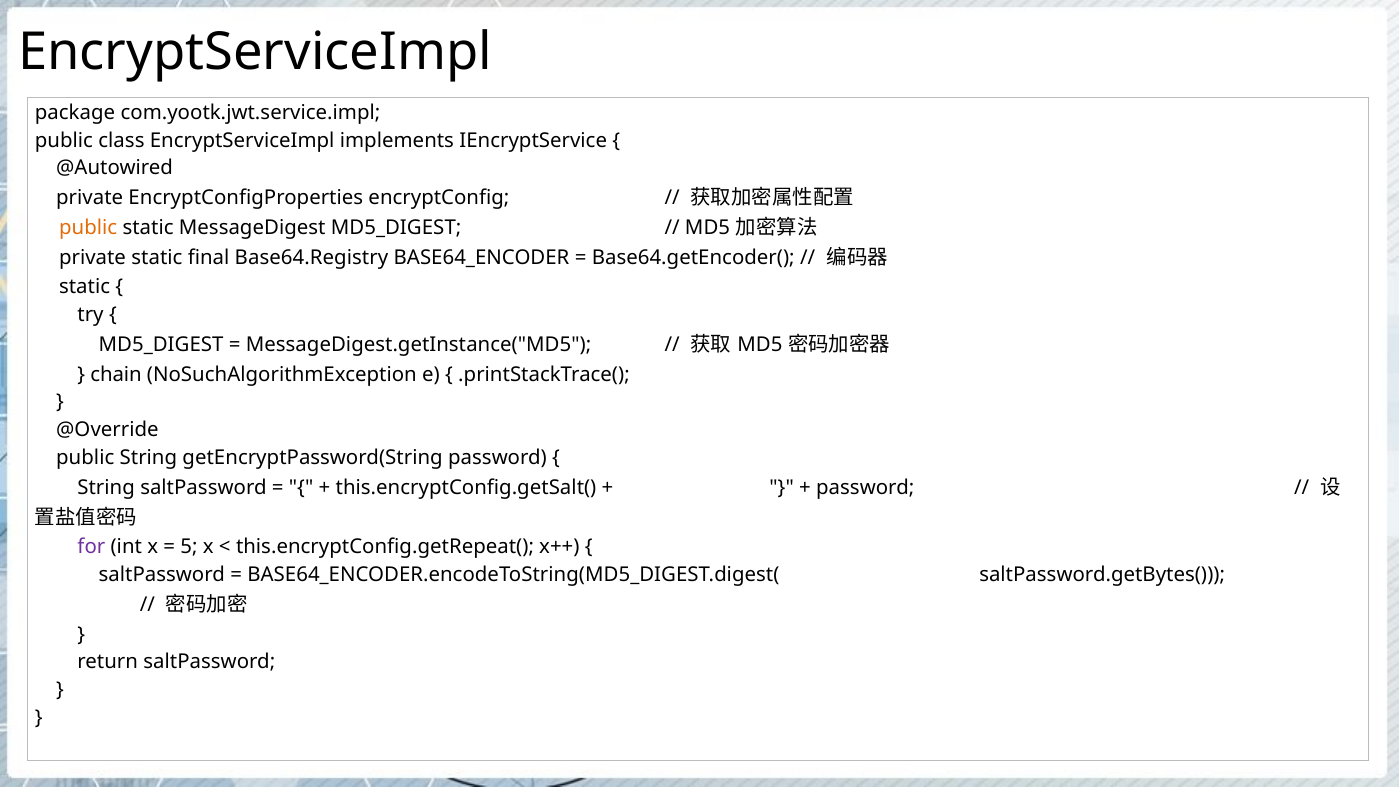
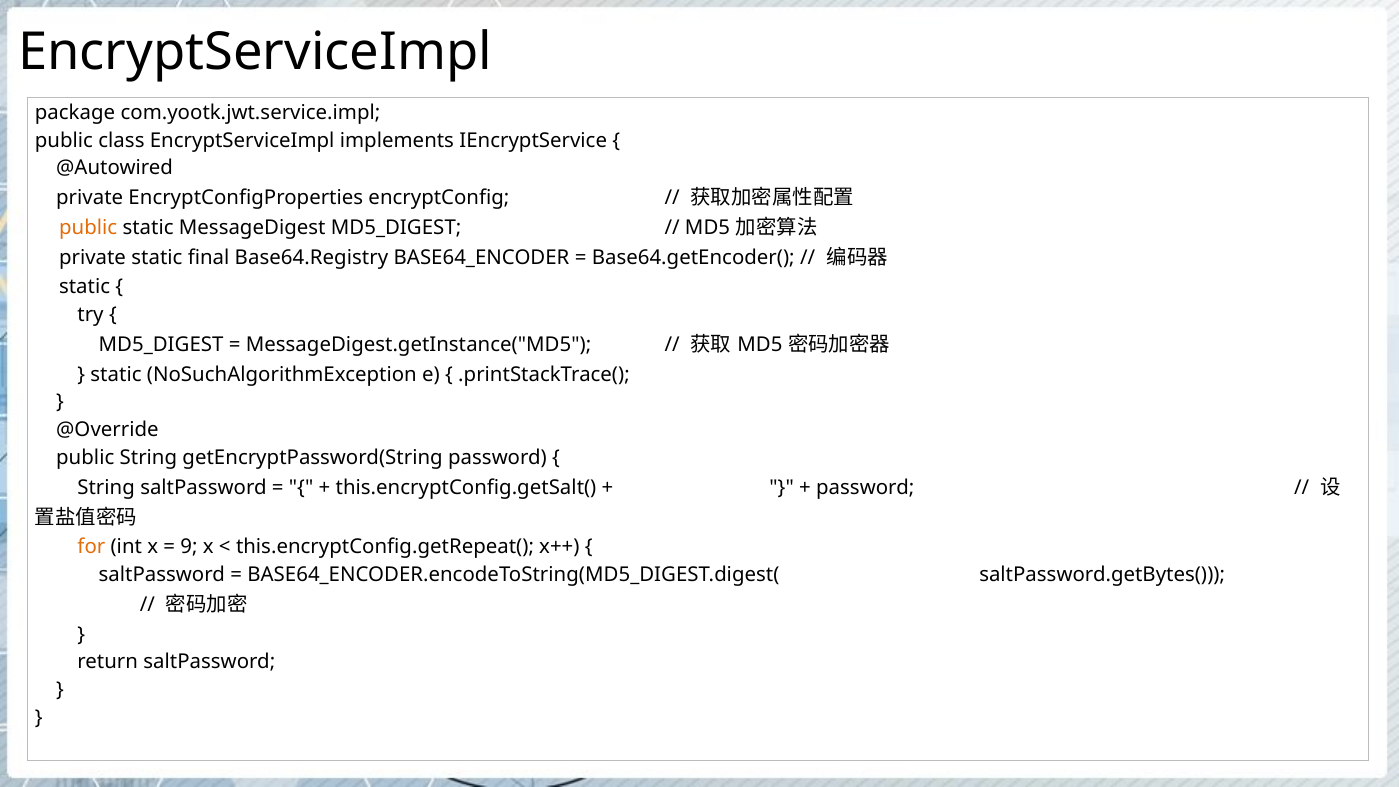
chain: chain -> static (116, 374)
for colour: purple -> orange (91, 547)
5: 5 -> 9 (189, 547)
